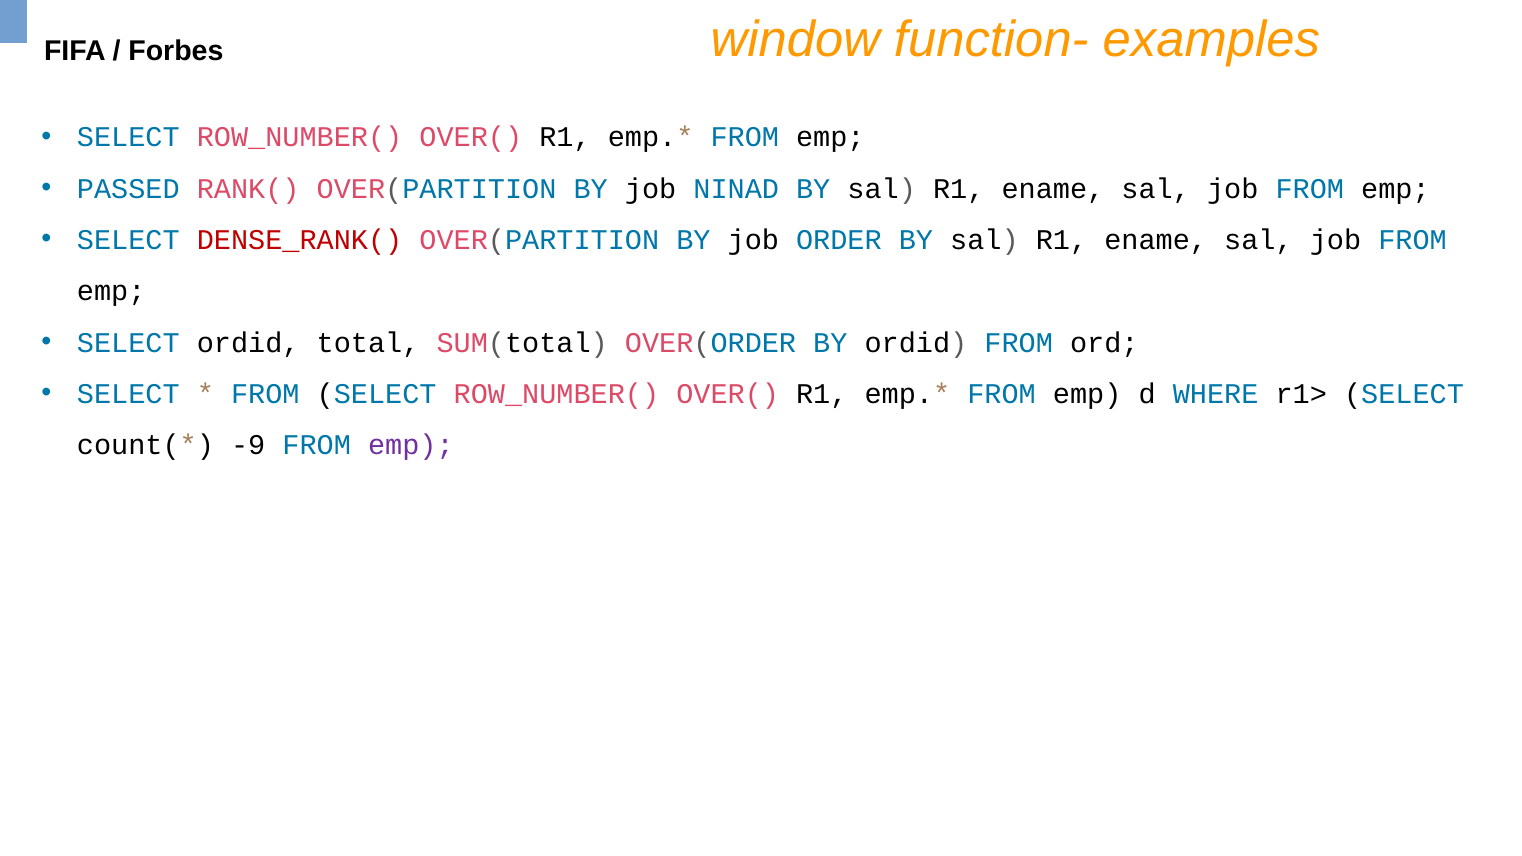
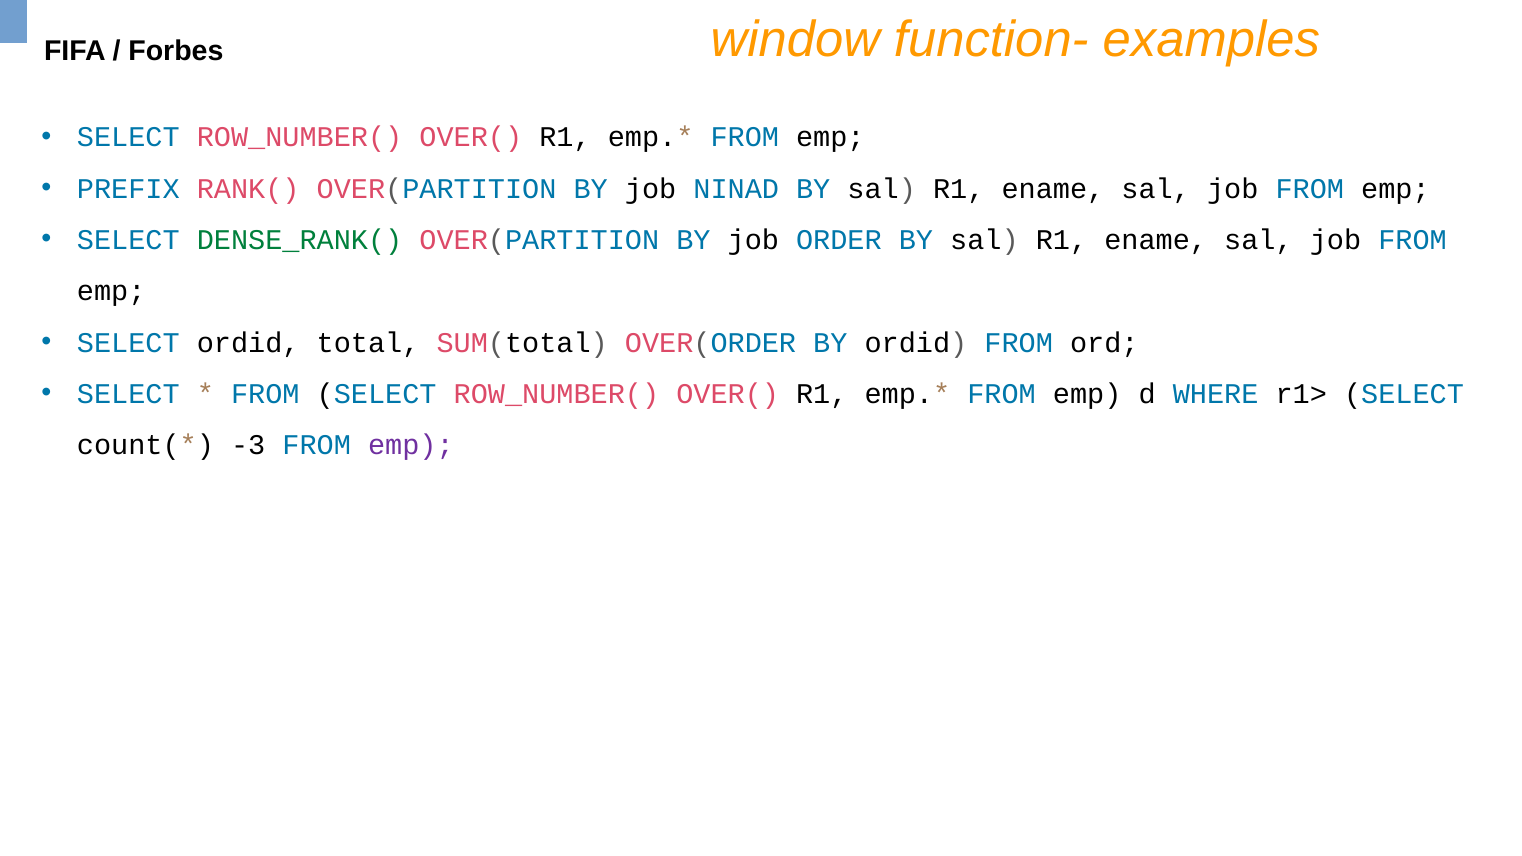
PASSED: PASSED -> PREFIX (128, 189)
DENSE_RANK( colour: red -> green (300, 240)
-9: -9 -> -3 (248, 446)
